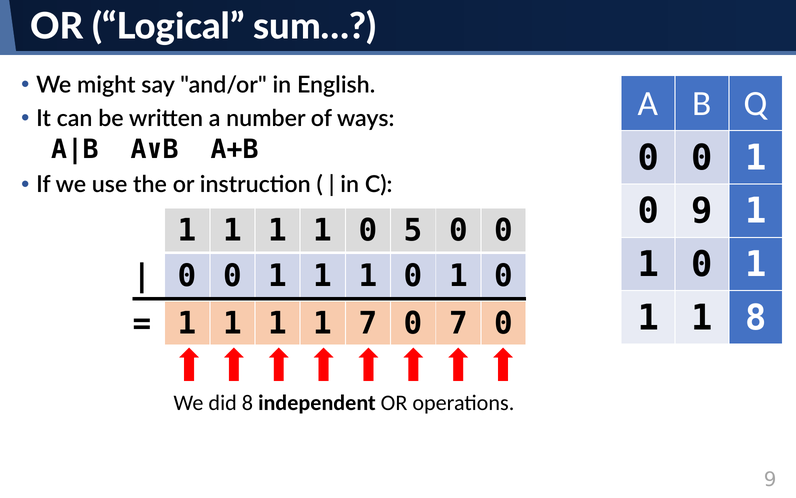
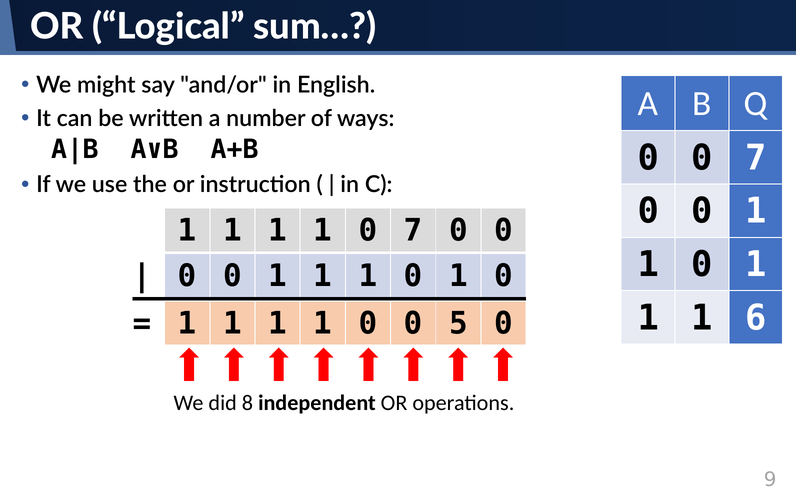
1: 1 -> 7 (756, 158)
9: 9 -> 0 (702, 211)
1 0 5: 5 -> 7 (413, 230)
1 8: 8 -> 6 (756, 318)
7: 7 -> 0 (368, 323)
0 7: 7 -> 5 (458, 323)
